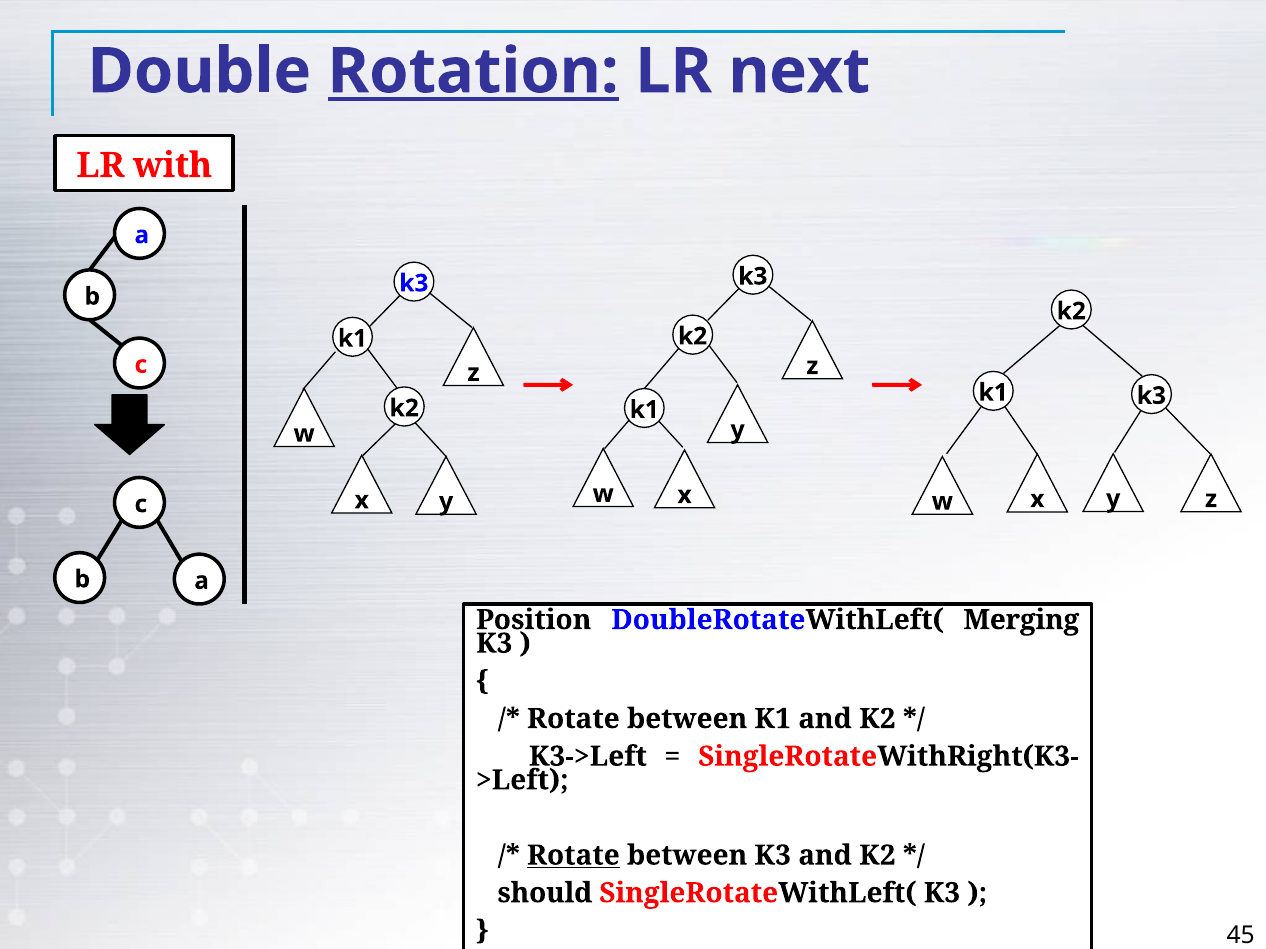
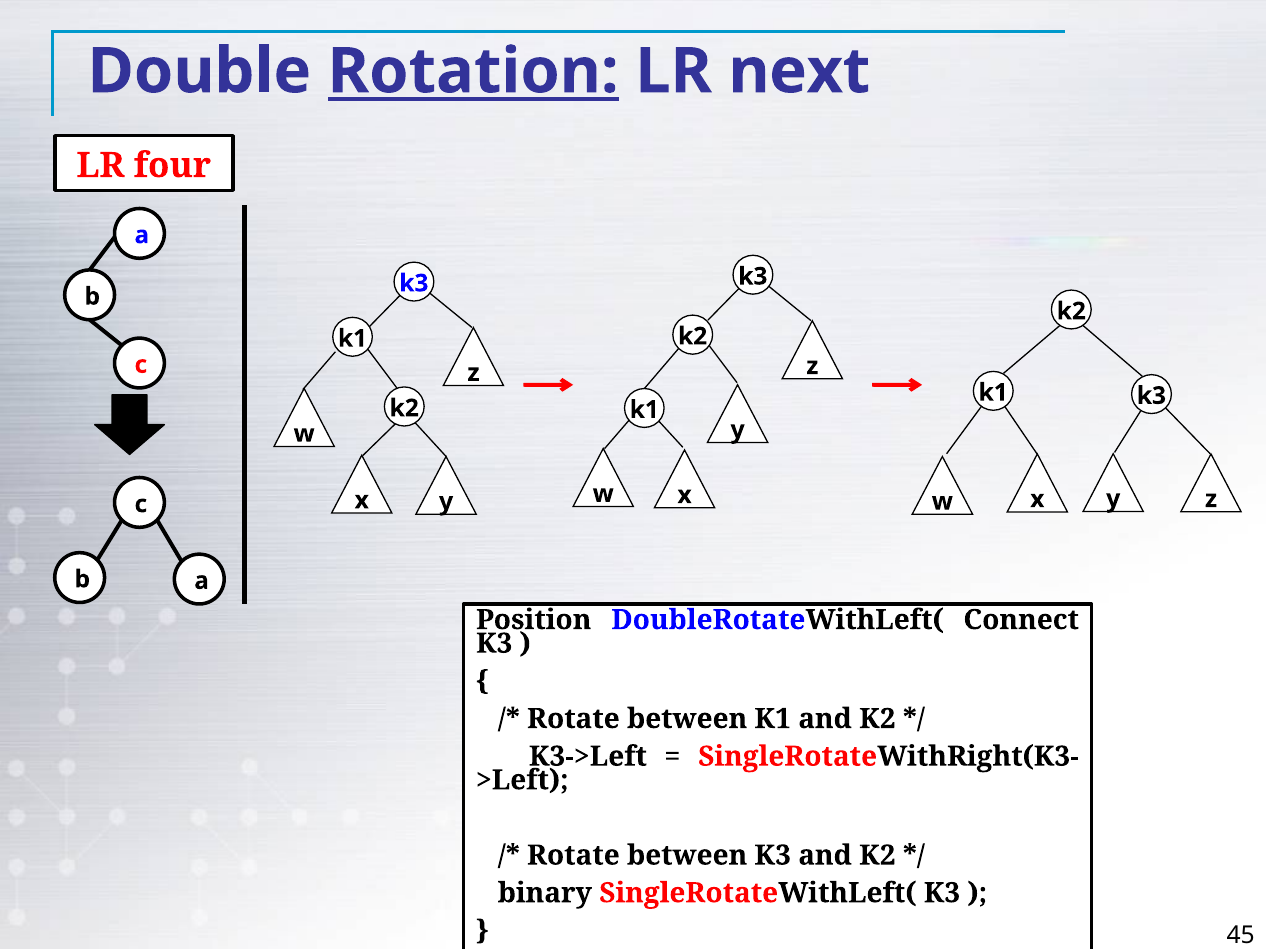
with: with -> four (172, 166)
Merging: Merging -> Connect (1021, 620)
Rotate underline: present -> none (573, 856)
should: should -> binary (545, 893)
